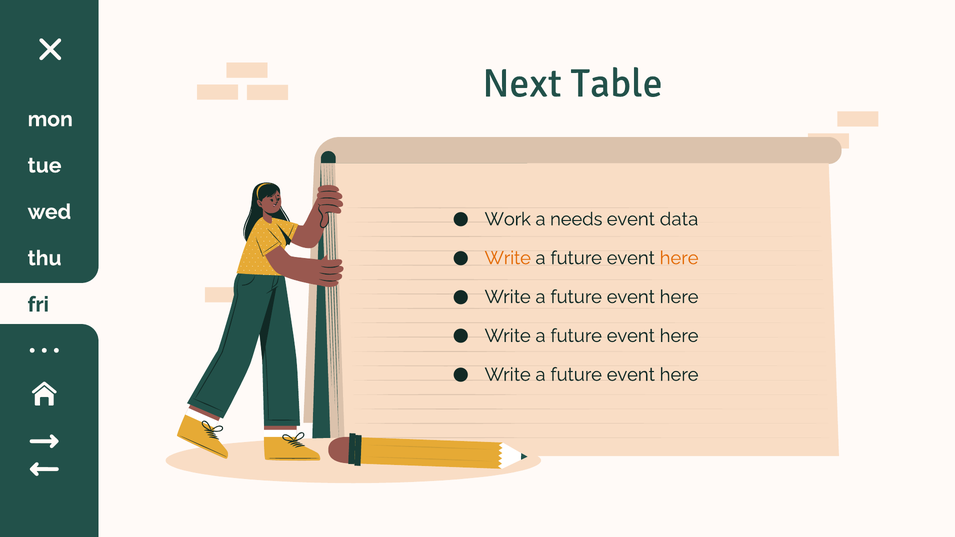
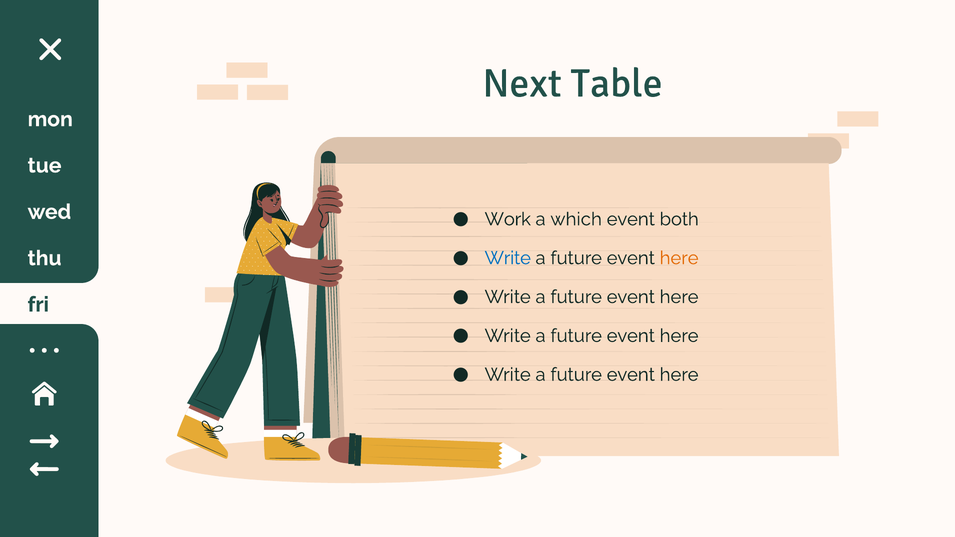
needs: needs -> which (576, 219)
data: data -> both (679, 219)
Write colour: orange -> blue (508, 258)
